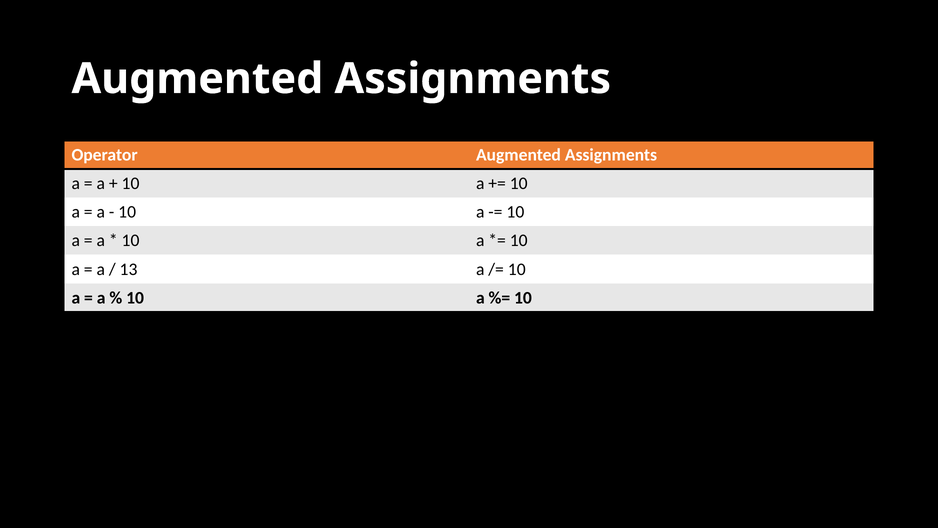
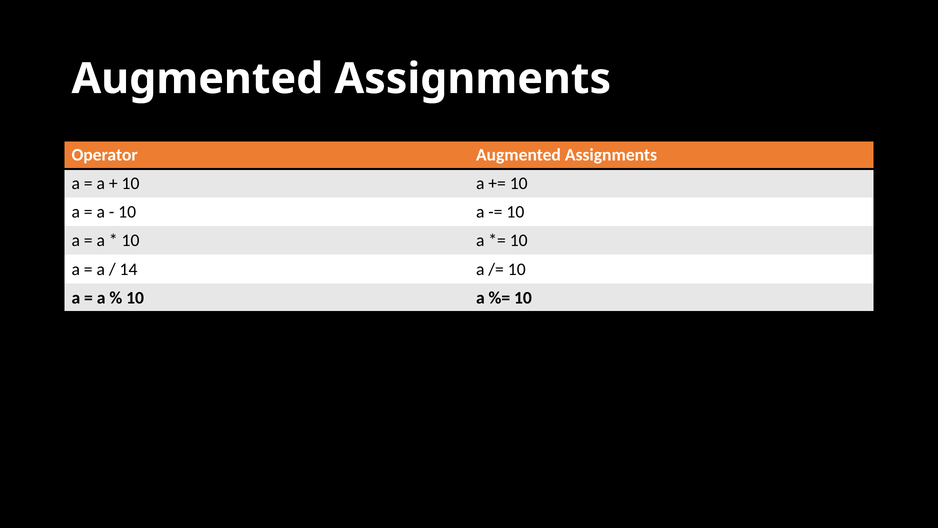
13: 13 -> 14 (129, 269)
